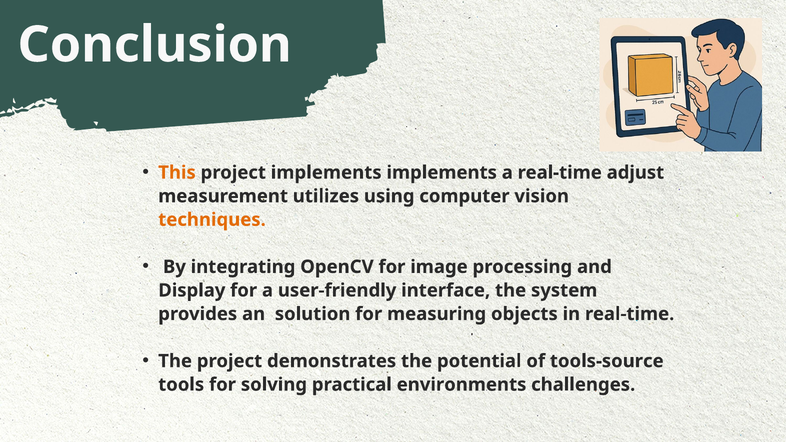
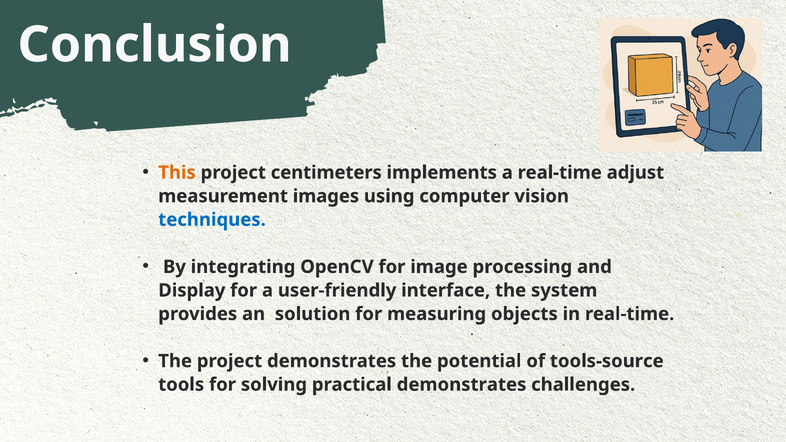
project implements: implements -> centimeters (326, 173)
utilizes: utilizes -> images (326, 196)
techniques colour: orange -> blue (212, 220)
practical environments: environments -> demonstrates (462, 385)
